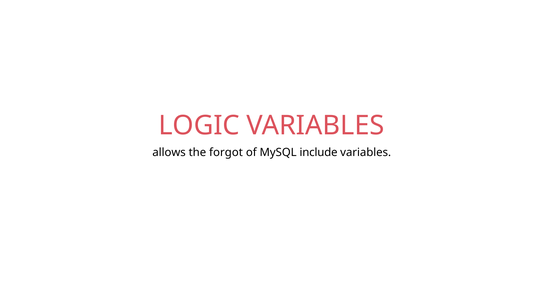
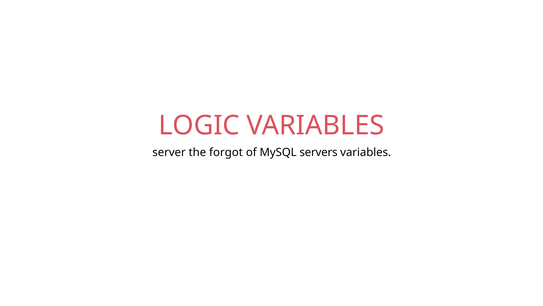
allows: allows -> server (169, 152)
include: include -> servers (319, 152)
